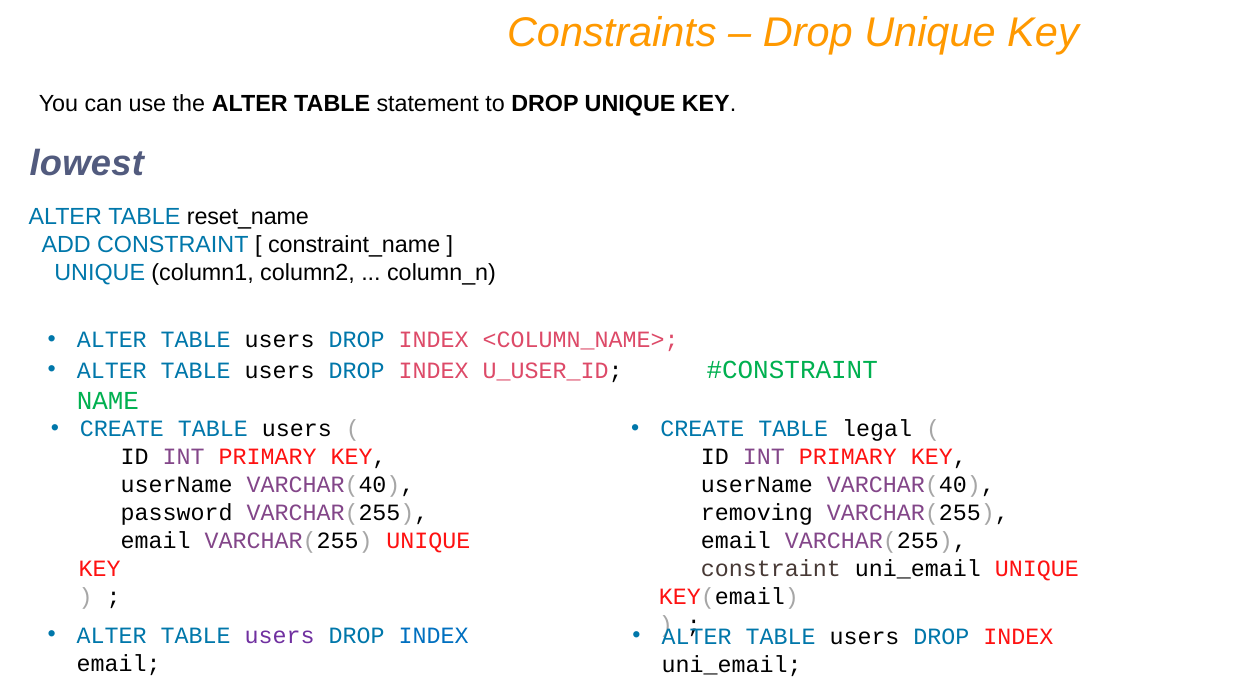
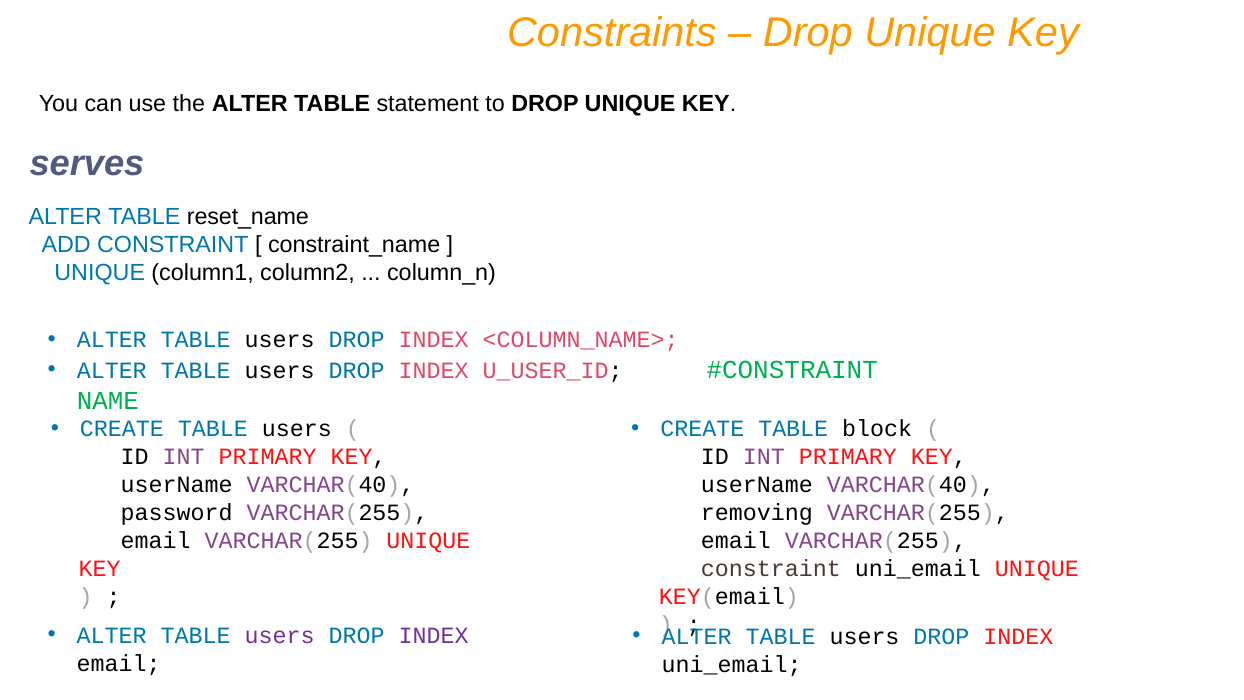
lowest: lowest -> serves (87, 164)
legal: legal -> block (877, 429)
INDEX colour: blue -> purple (434, 635)
